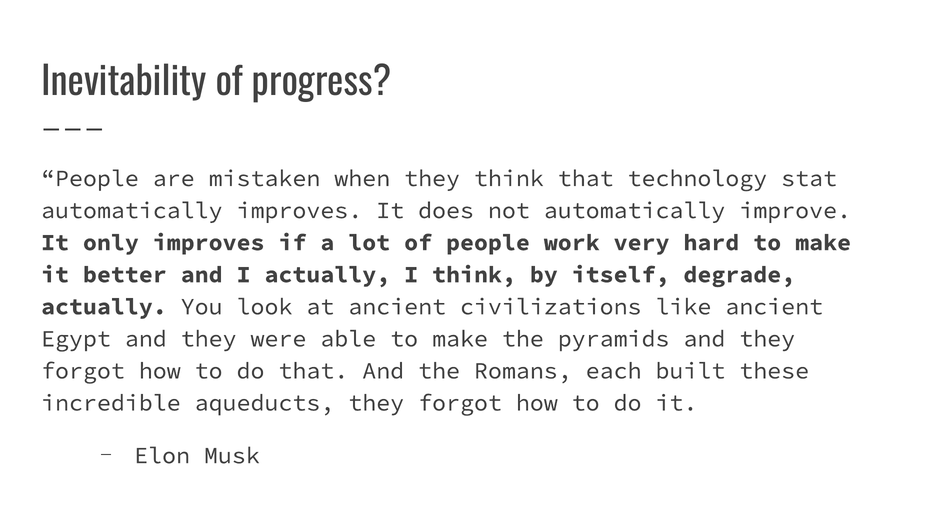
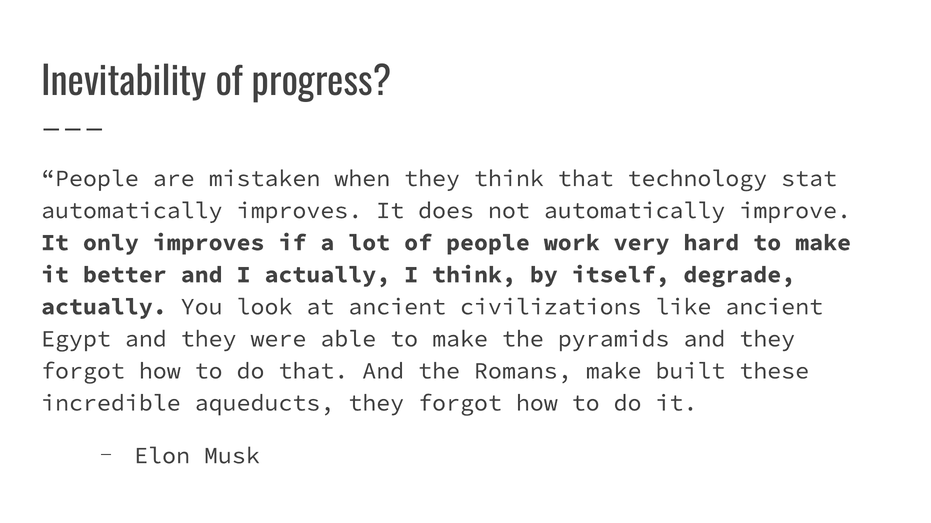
Romans each: each -> make (614, 371)
